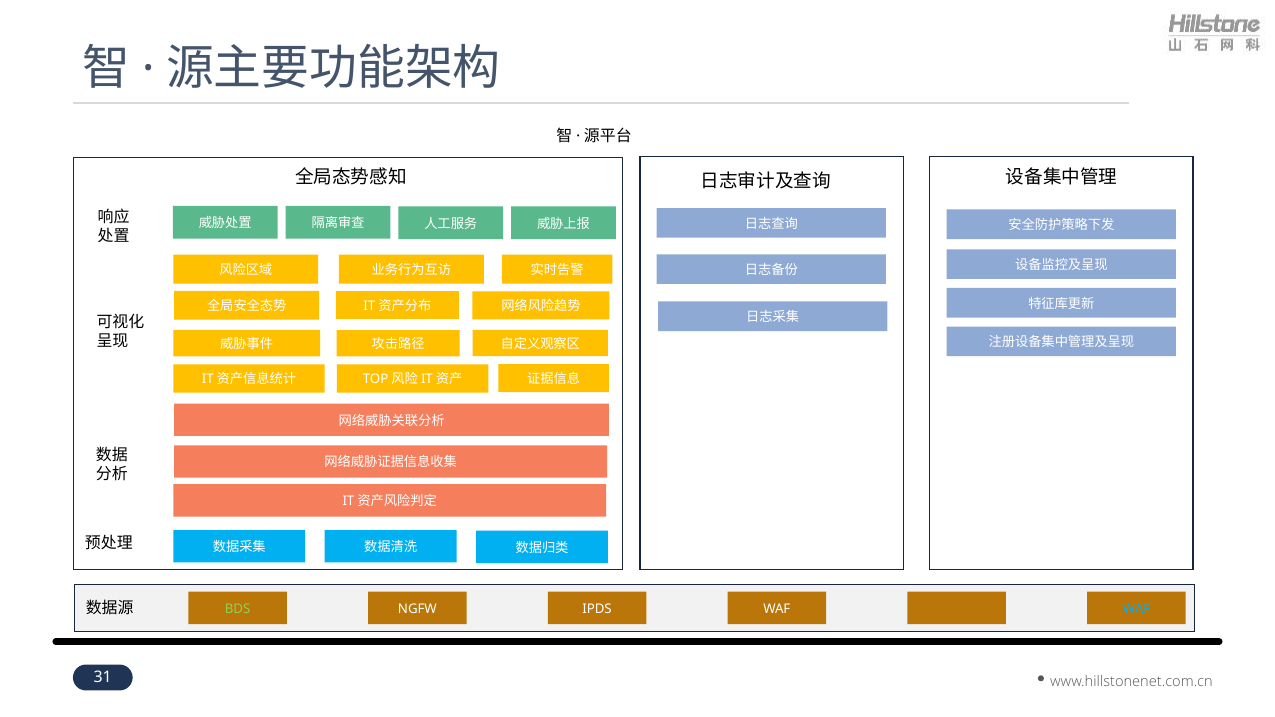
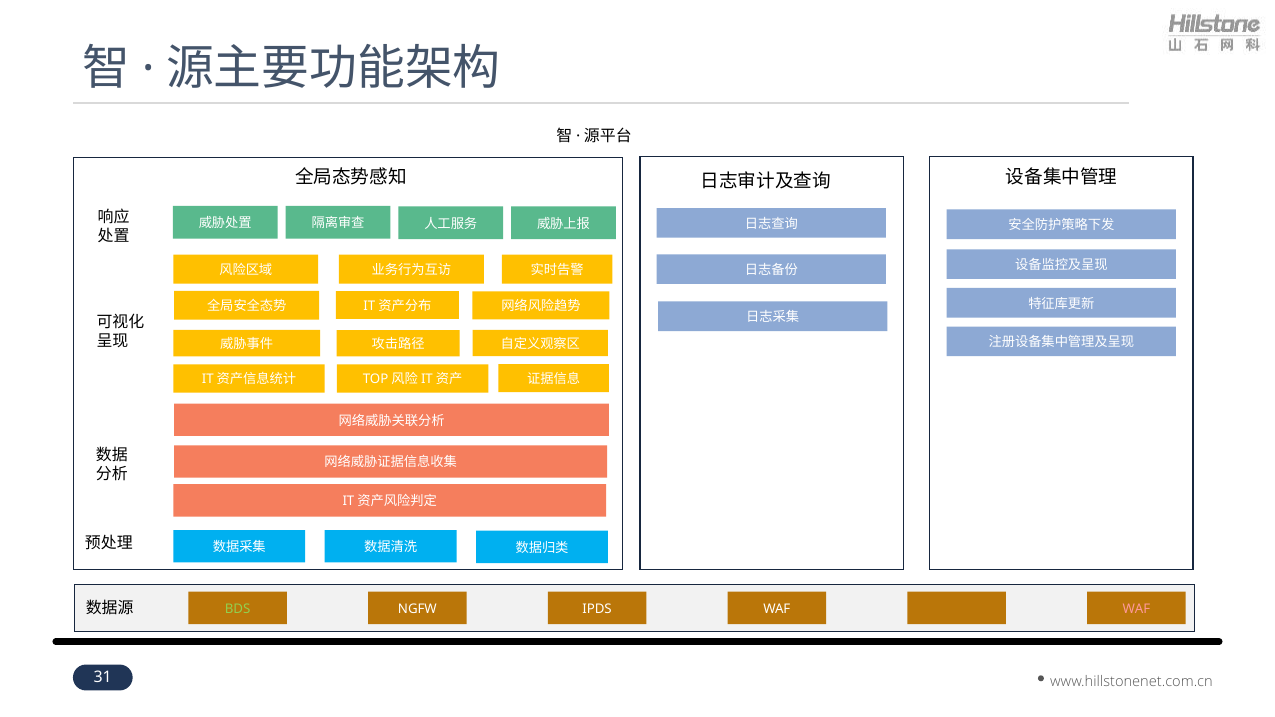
WAF colour: light blue -> pink (1136, 609)
